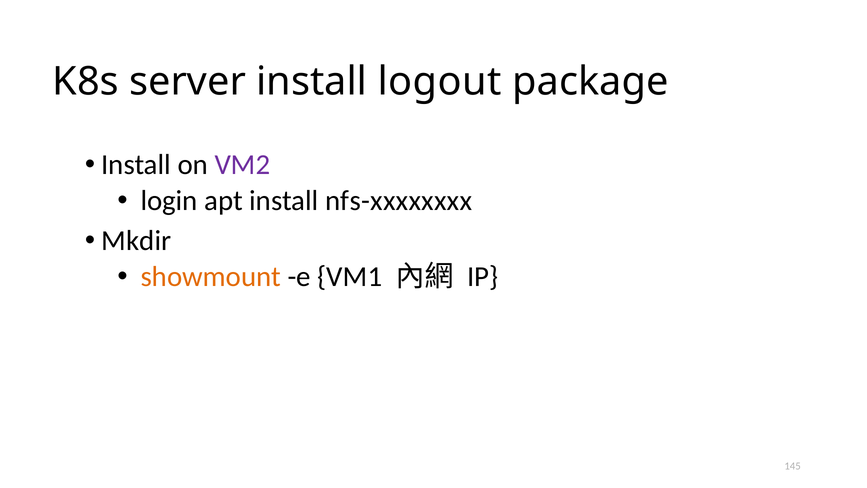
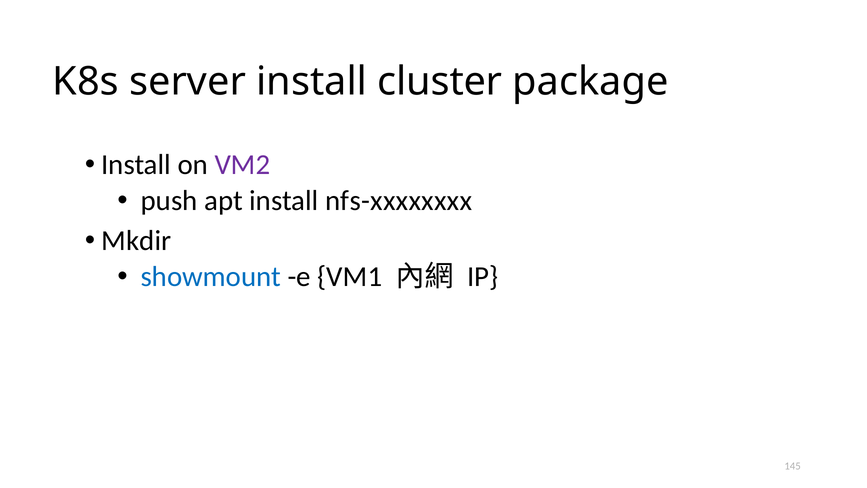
logout: logout -> cluster (440, 82)
login: login -> push (169, 200)
showmount colour: orange -> blue (211, 276)
